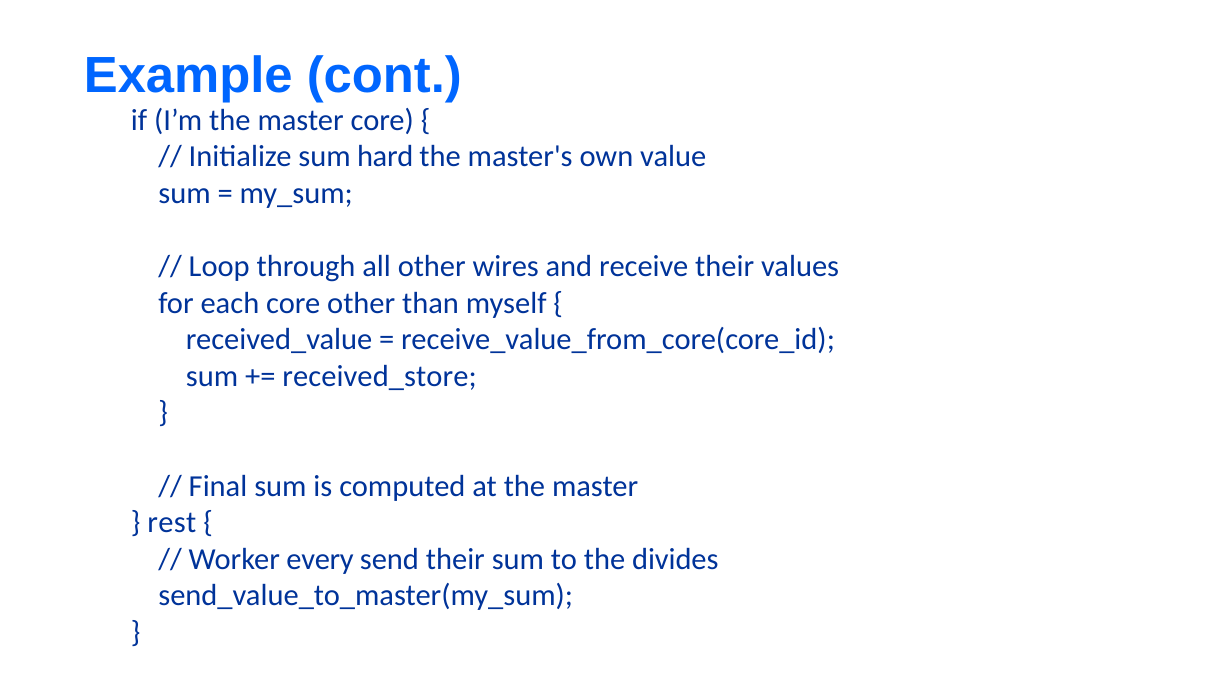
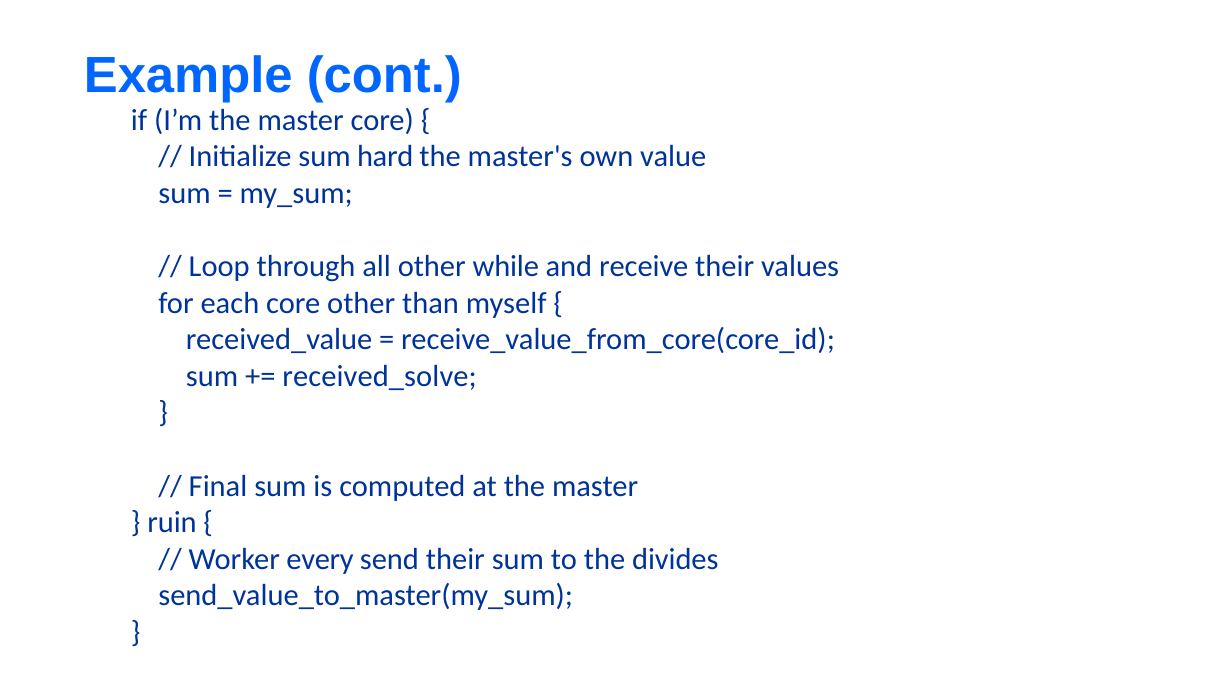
wires: wires -> while (506, 267)
received_store: received_store -> received_solve (380, 376)
rest: rest -> ruin (172, 523)
